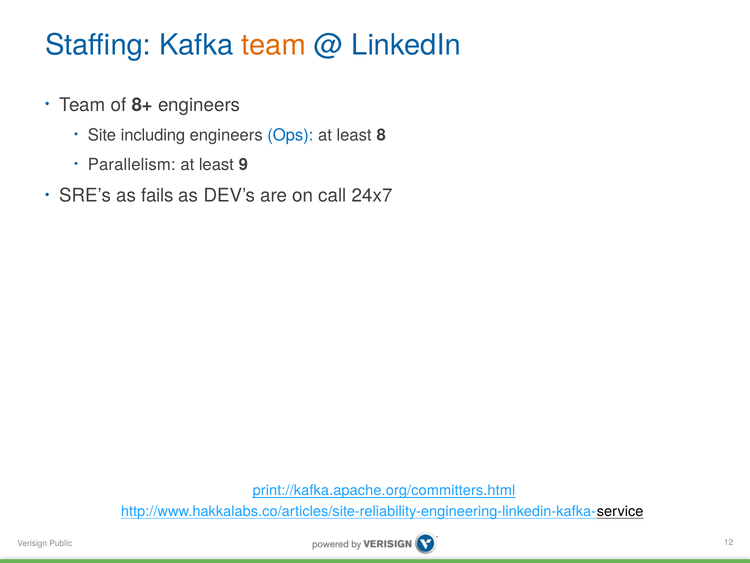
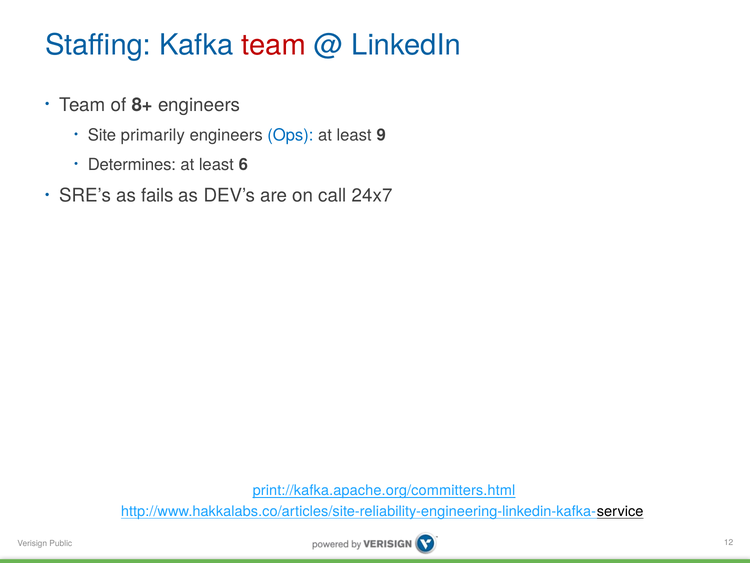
team colour: orange -> red (274, 45)
including: including -> primarily (153, 135)
8: 8 -> 9 (381, 135)
Parallelism: Parallelism -> Determines (132, 165)
9: 9 -> 6 (243, 165)
